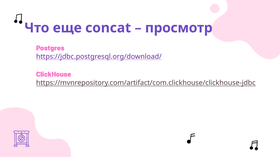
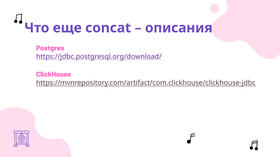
просмотр: просмотр -> описания (179, 28)
